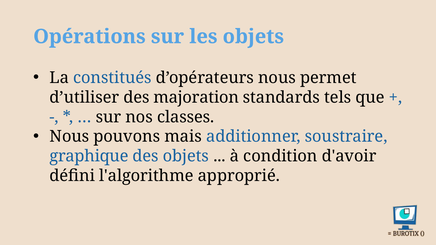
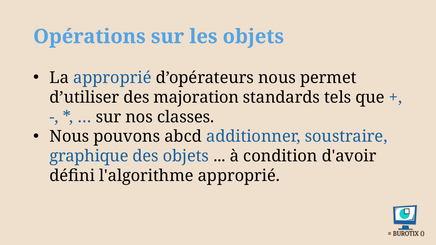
La constitués: constitués -> approprié (112, 78)
mais: mais -> abcd (183, 137)
